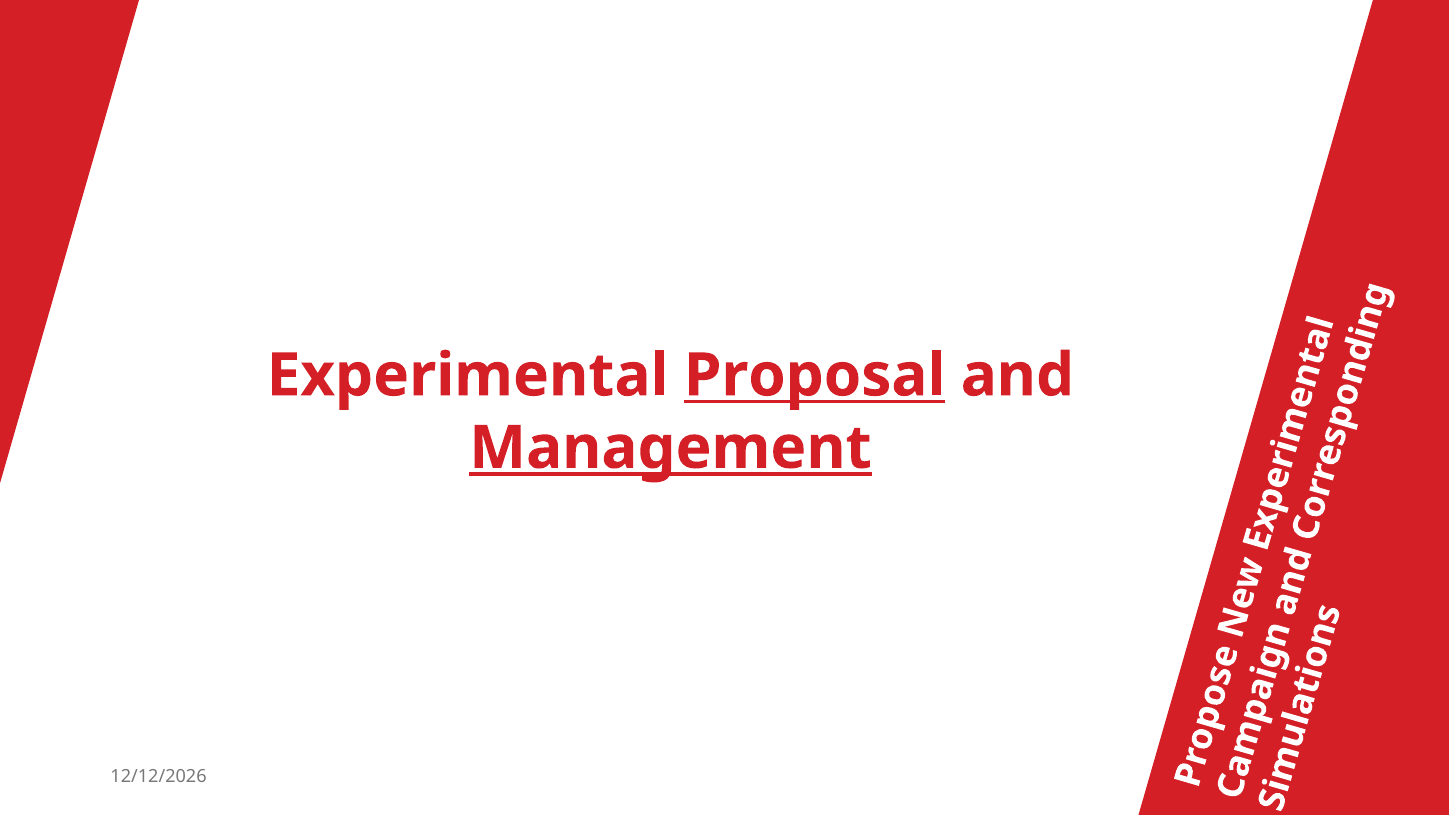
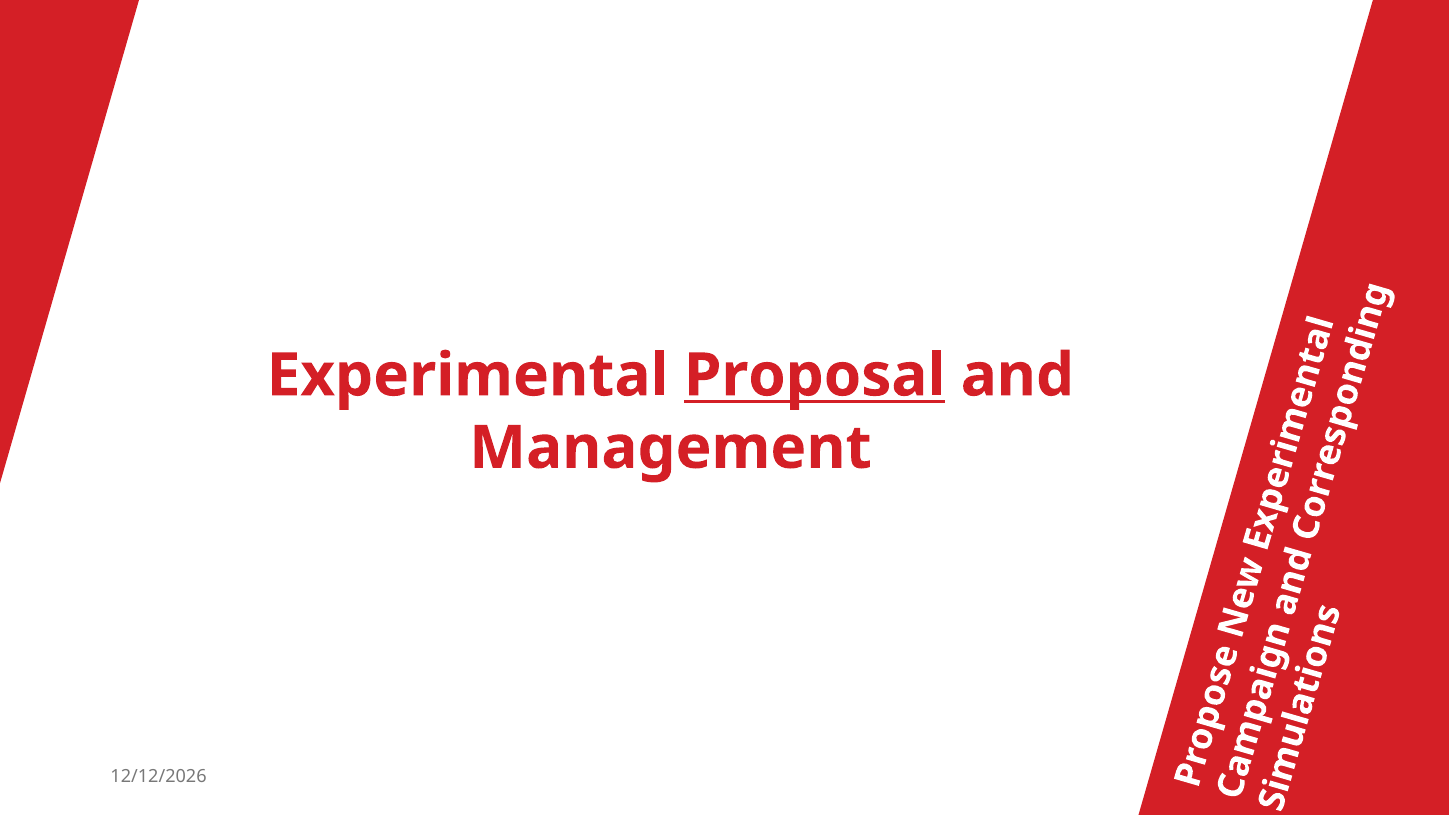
Management underline: present -> none (670, 448)
